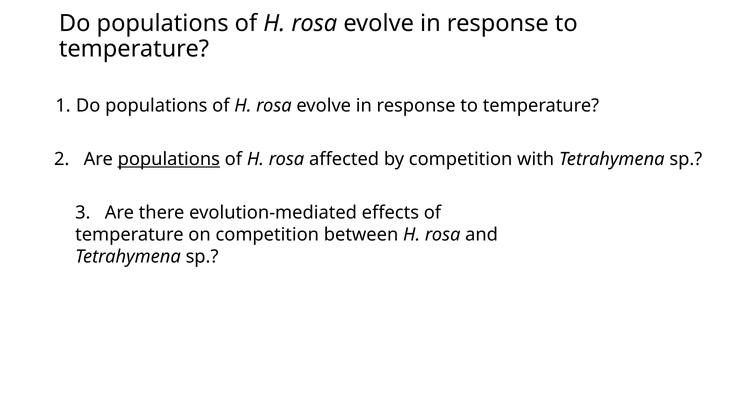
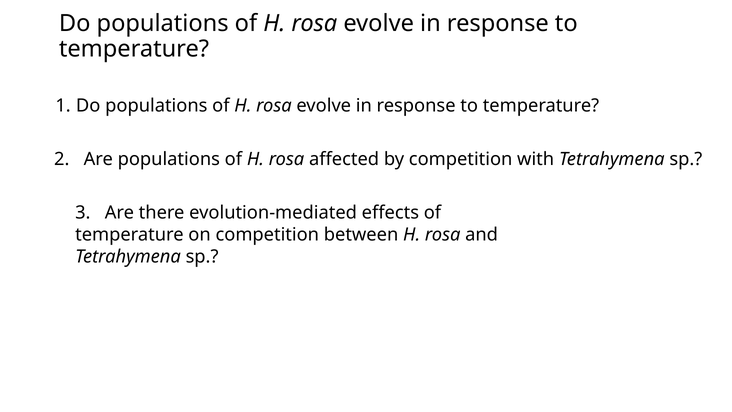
populations underline: present -> none (169, 159)
